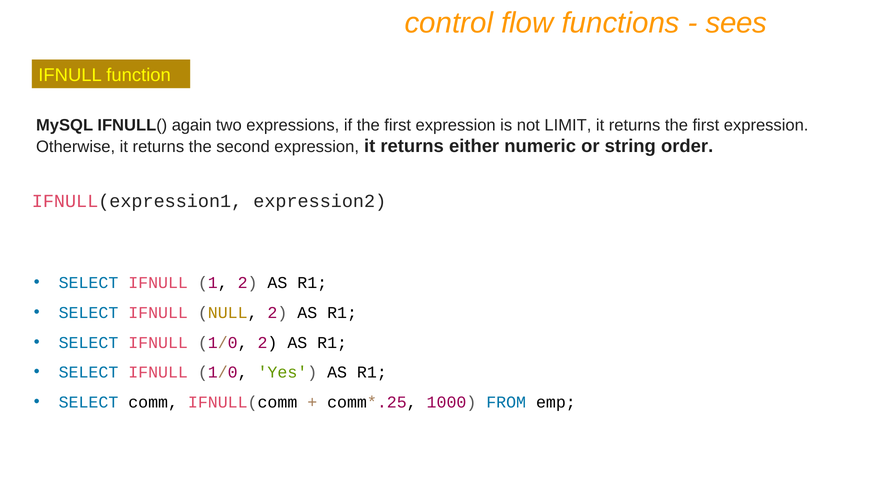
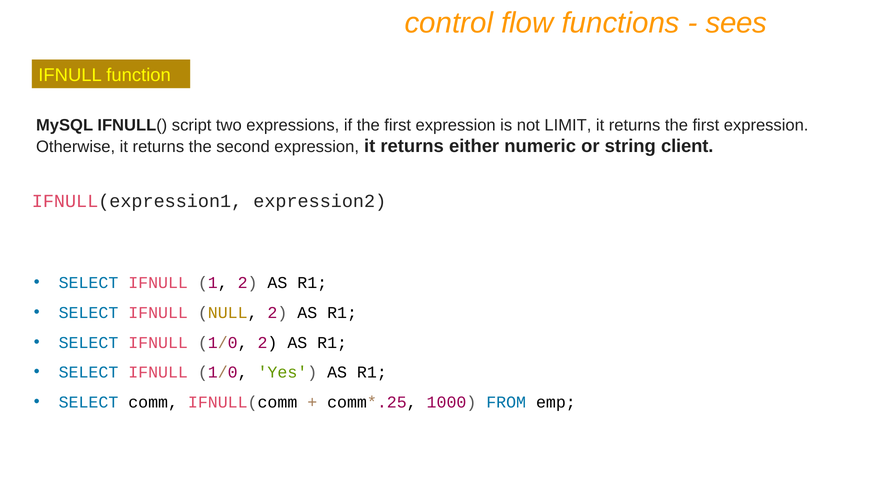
again: again -> script (192, 125)
order: order -> client (687, 146)
